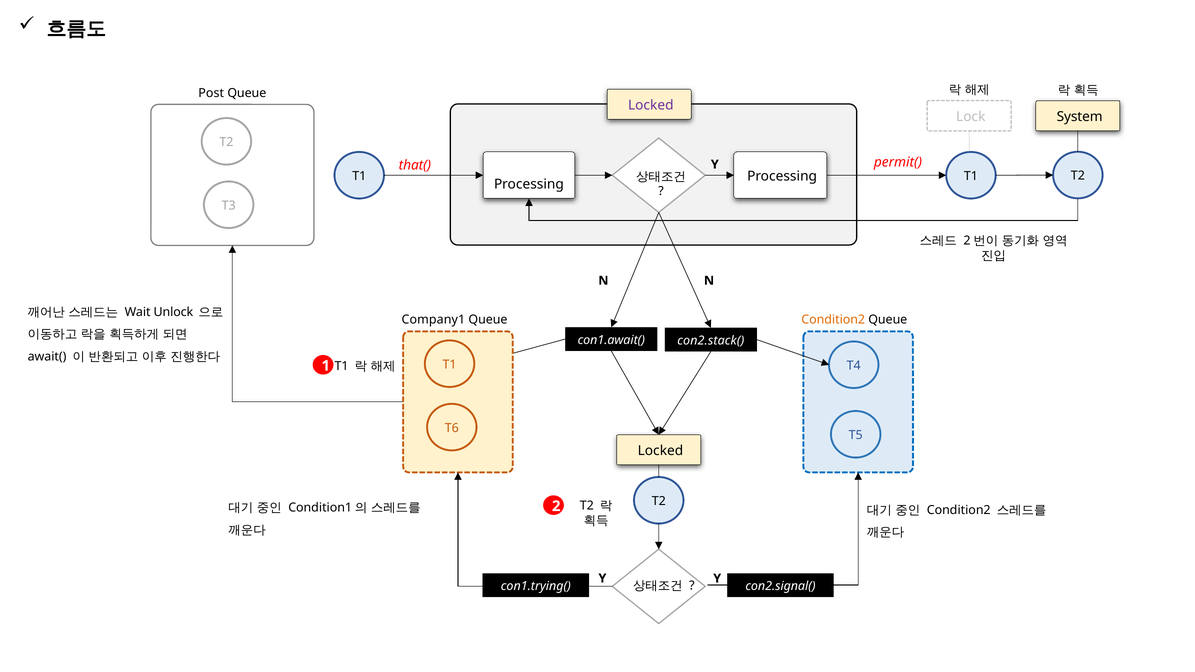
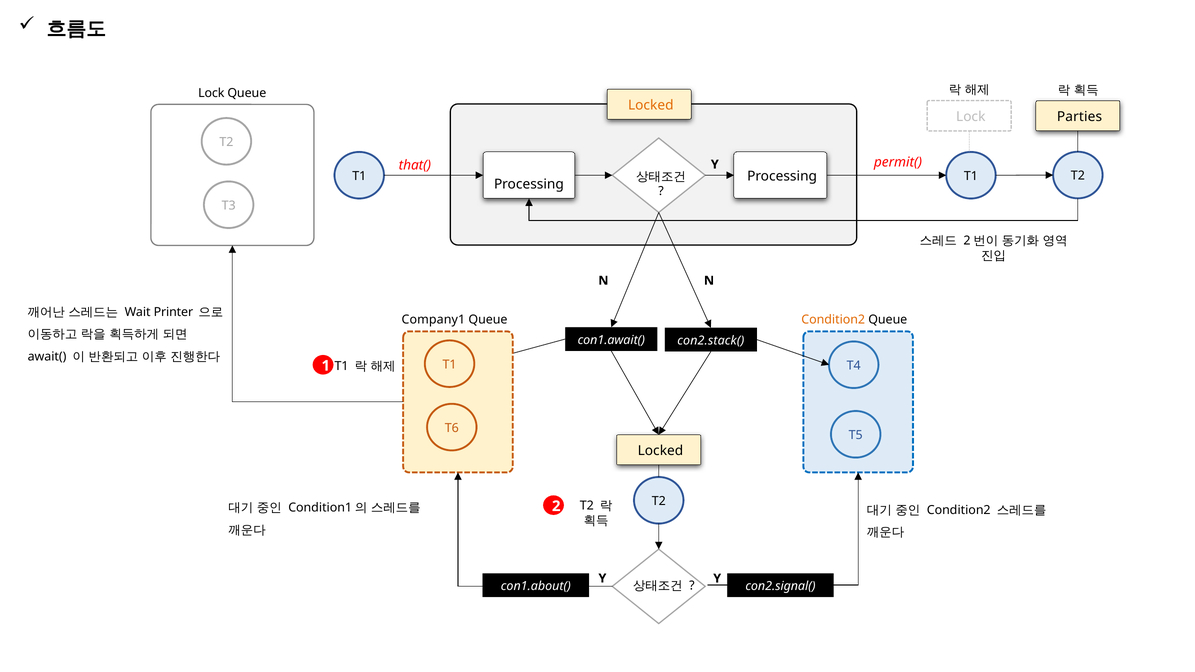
Post: Post -> Lock (211, 93)
Locked colour: purple -> orange (651, 105)
System: System -> Parties (1079, 117)
Unlock: Unlock -> Printer (173, 312)
con1.trying(: con1.trying( -> con1.about( (536, 586)
